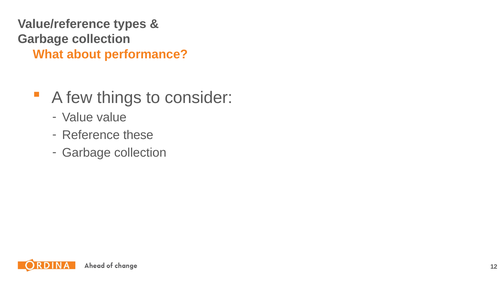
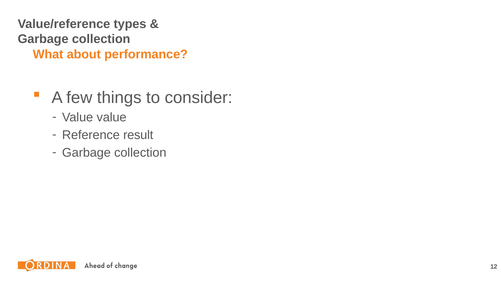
these: these -> result (138, 135)
